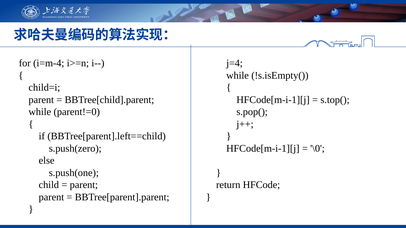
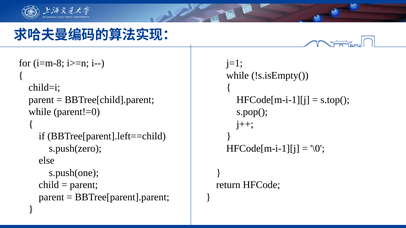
i=m-4: i=m-4 -> i=m-8 (49, 63)
j=4: j=4 -> j=1 (234, 63)
